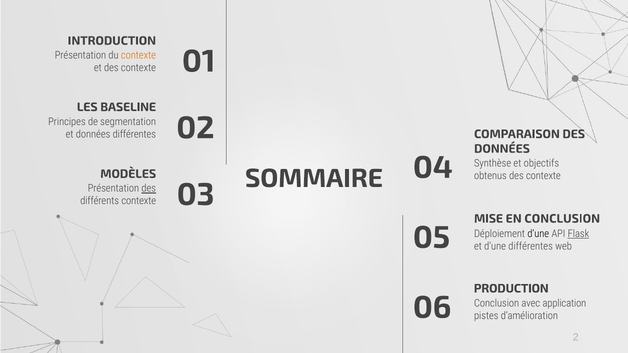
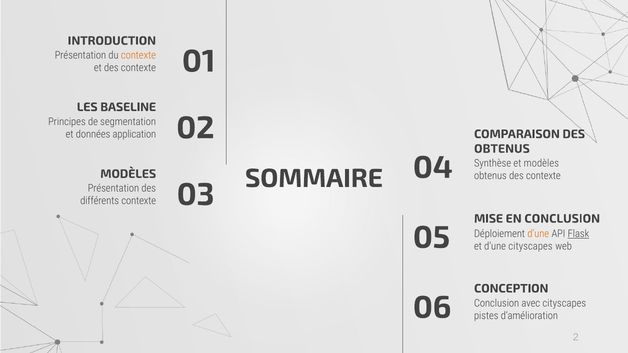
données différentes: différentes -> application (134, 134)
DONNÉES: DONNÉES -> OBTENUS (502, 149)
et objectifs: objectifs -> modèles (541, 163)
des underline: present -> none (149, 189)
d’une colour: black -> orange (538, 234)
d’une différentes: différentes -> cityscapes (531, 246)
PRODUCTION: PRODUCTION -> CONCEPTION (511, 289)
avec application: application -> cityscapes (564, 303)
